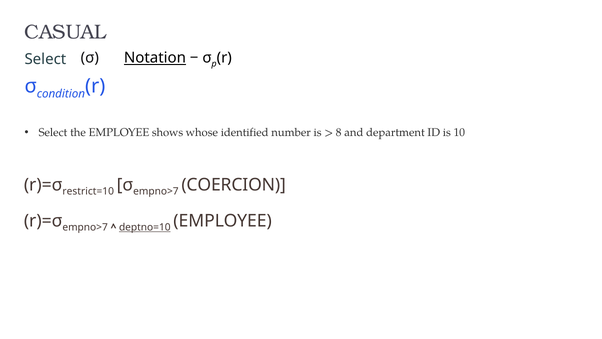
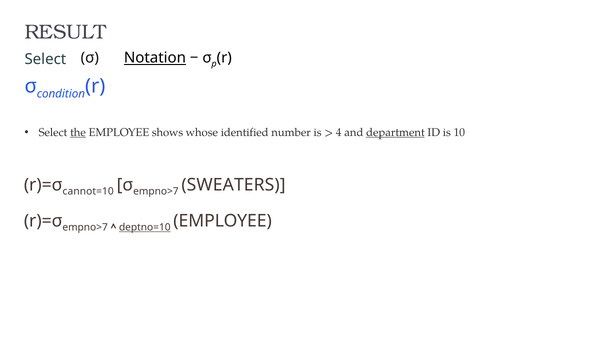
CASUAL: CASUAL -> RESULT (65, 32)
the underline: none -> present (78, 132)
8: 8 -> 4 (339, 132)
department underline: none -> present (395, 132)
restrict=10: restrict=10 -> cannot=10 (88, 191)
COERCION: COERCION -> SWEATERS (233, 185)
